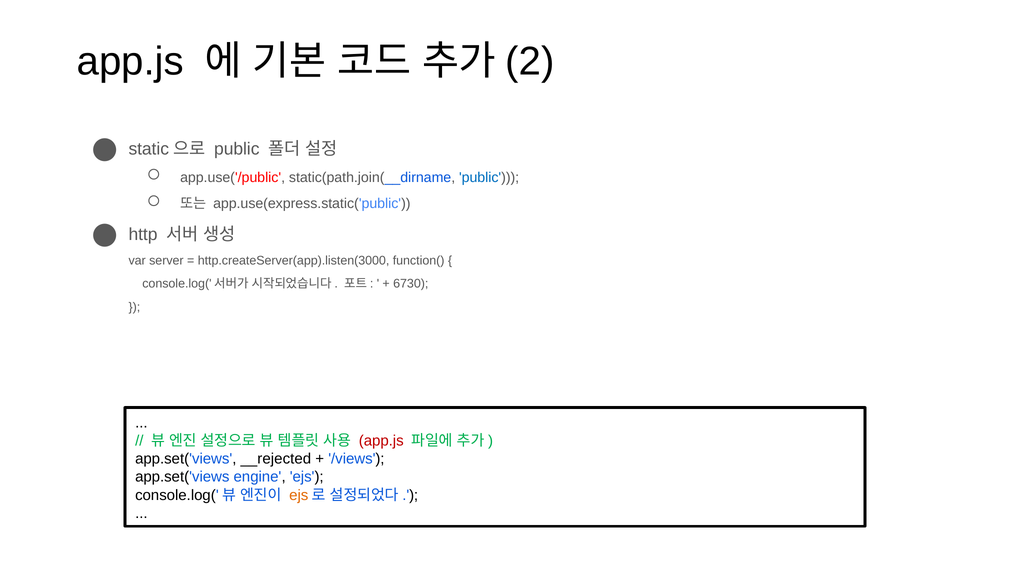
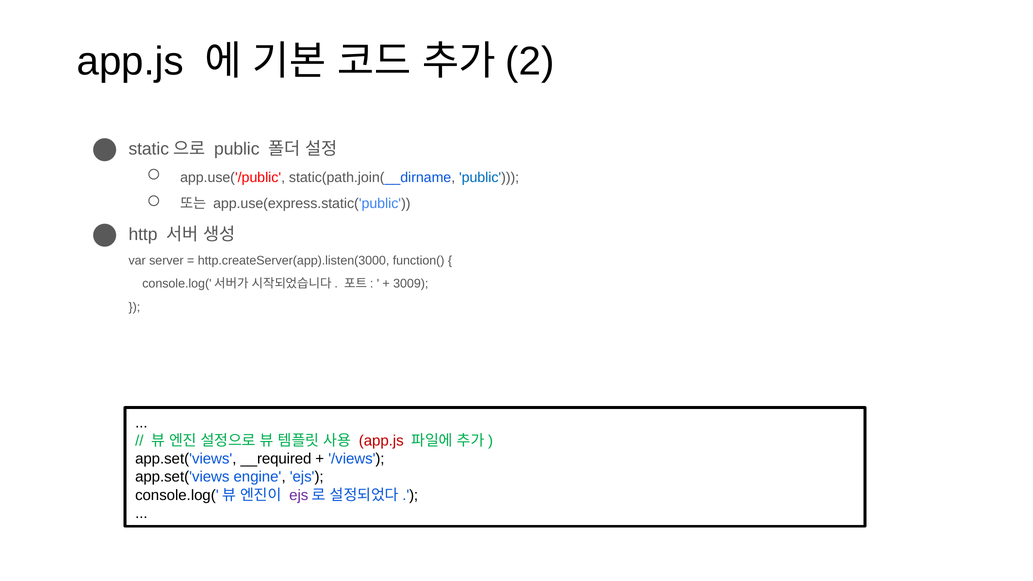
6730: 6730 -> 3009 (411, 284)
__rejected: __rejected -> __required (276, 459)
ejs colour: orange -> purple (299, 495)
